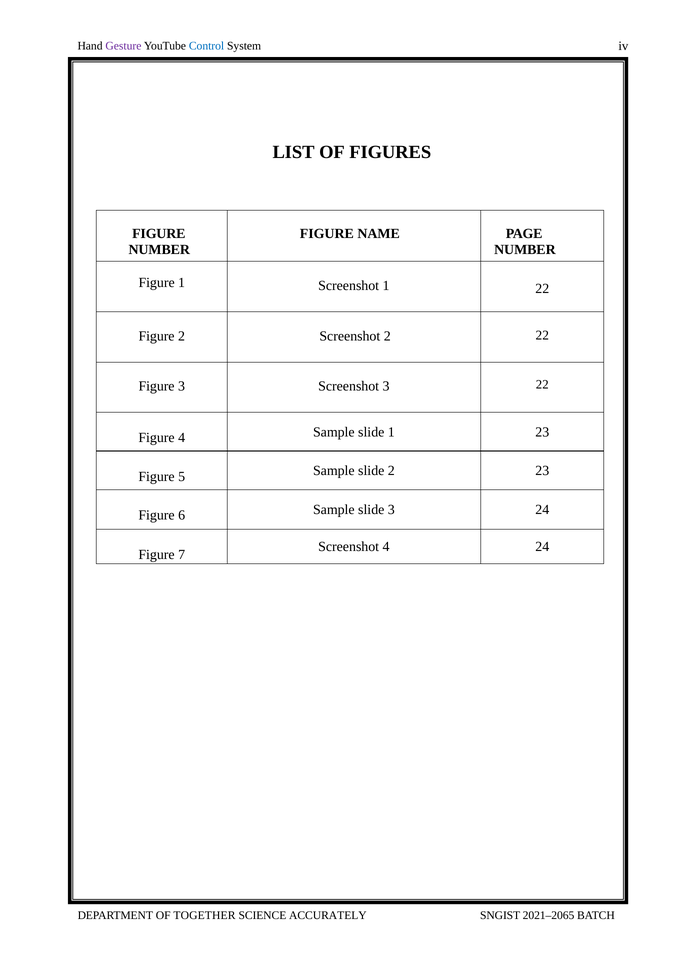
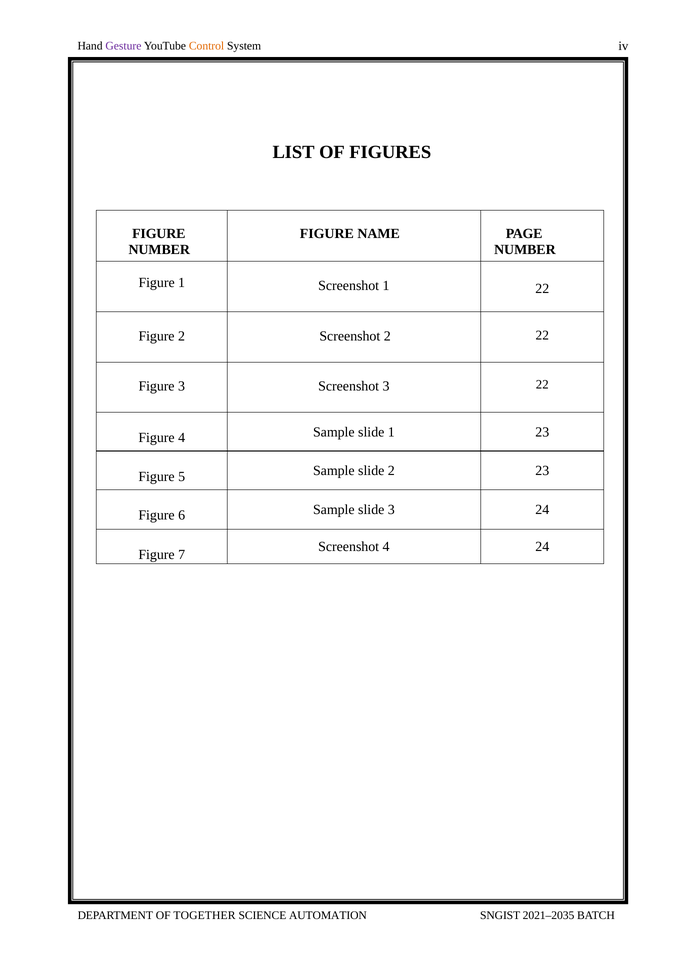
Control colour: blue -> orange (207, 46)
ACCURATELY: ACCURATELY -> AUTOMATION (328, 916)
2021–2065: 2021–2065 -> 2021–2035 (549, 916)
